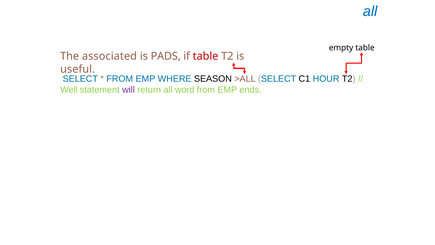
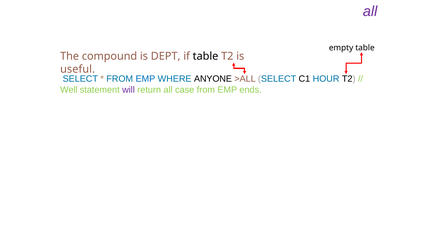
all colour: blue -> purple (370, 11)
associated: associated -> compound (110, 56)
PADS: PADS -> DEPT (166, 56)
table colour: red -> black (206, 56)
SEASON: SEASON -> ANYONE (213, 79)
word: word -> case (185, 90)
